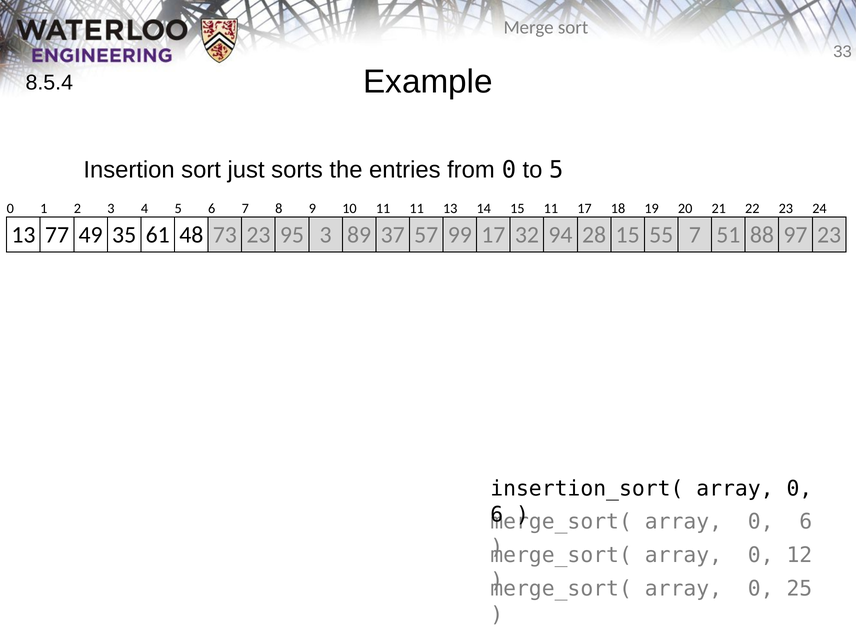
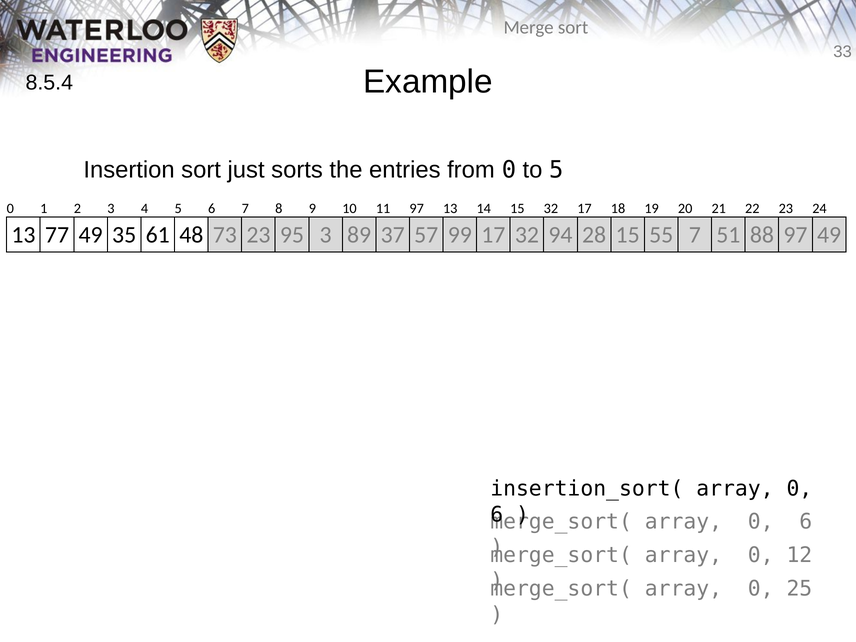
11 11: 11 -> 97 (417, 209)
15 11: 11 -> 32 (551, 209)
97 23: 23 -> 49 (829, 235)
